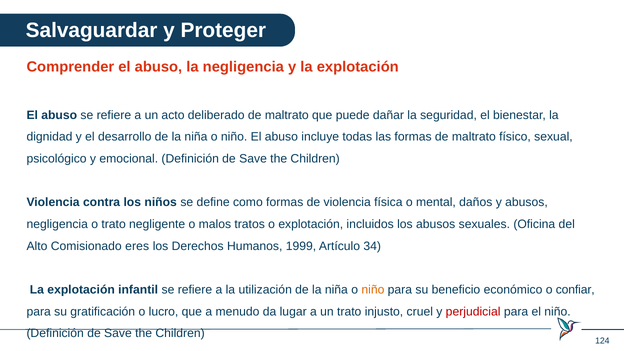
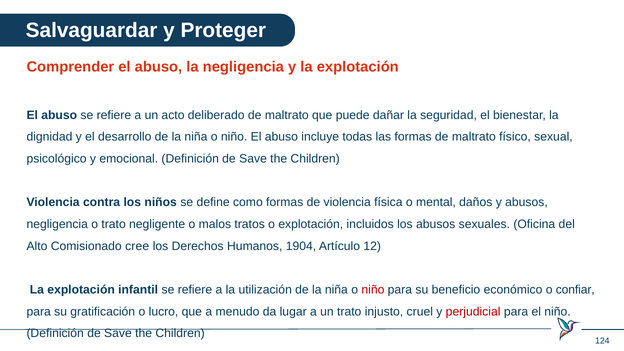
eres: eres -> cree (137, 246)
1999: 1999 -> 1904 (301, 246)
34: 34 -> 12 (372, 246)
niño colour: orange -> red (373, 290)
